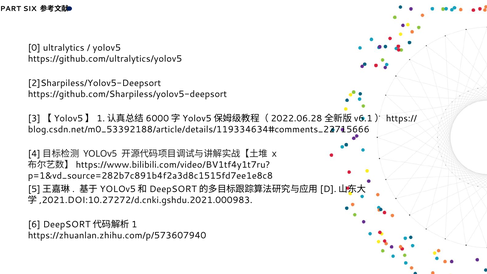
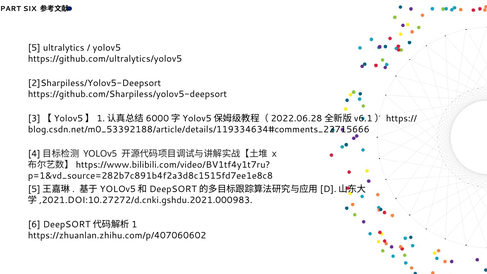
0: 0 -> 5 (34, 48)
https://zhuanlan.zhihu.com/p/573607940: https://zhuanlan.zhihu.com/p/573607940 -> https://zhuanlan.zhihu.com/p/407060602 (117, 235)
